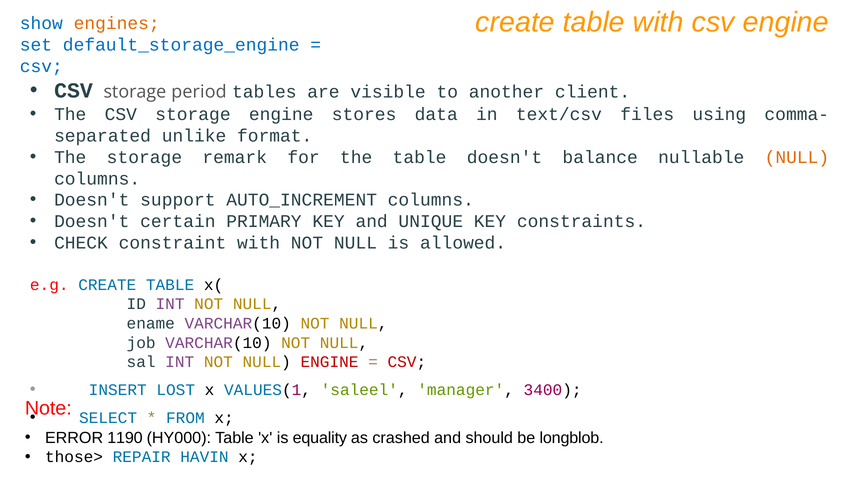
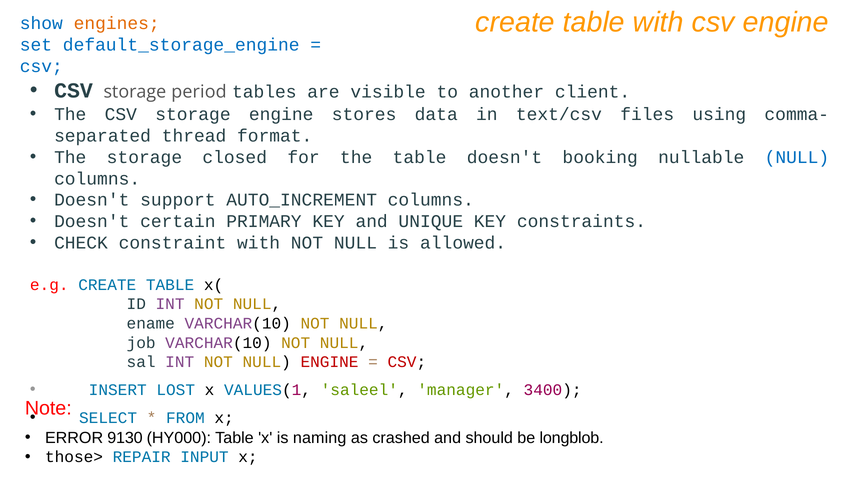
unlike: unlike -> thread (194, 136)
remark: remark -> closed (235, 157)
balance: balance -> booking (600, 157)
NULL colour: orange -> blue (797, 157)
1190: 1190 -> 9130 (125, 438)
equality: equality -> naming (320, 438)
HAVIN: HAVIN -> INPUT (204, 457)
